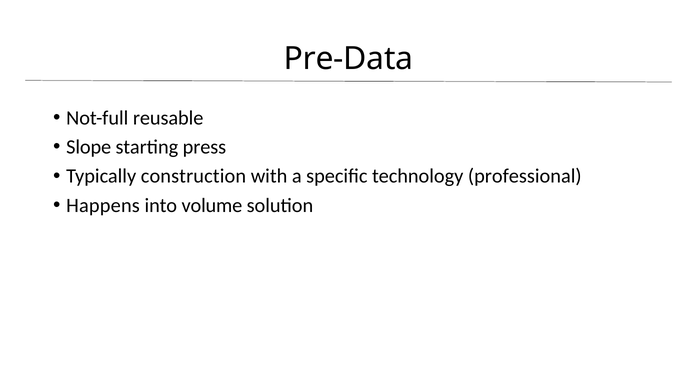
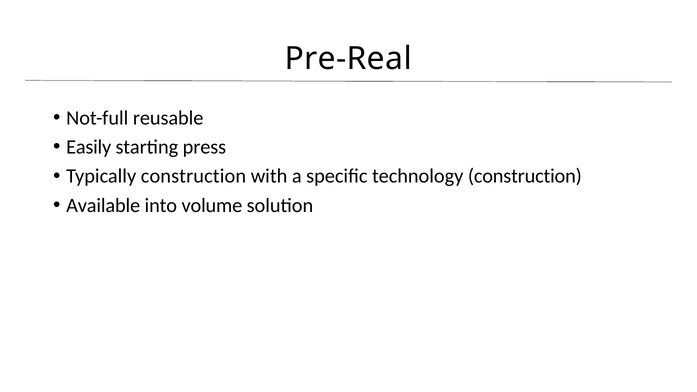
Pre-Data: Pre-Data -> Pre-Real (348, 59)
Slope: Slope -> Easily (89, 147)
technology professional: professional -> construction (525, 176)
Happens: Happens -> Available (103, 206)
